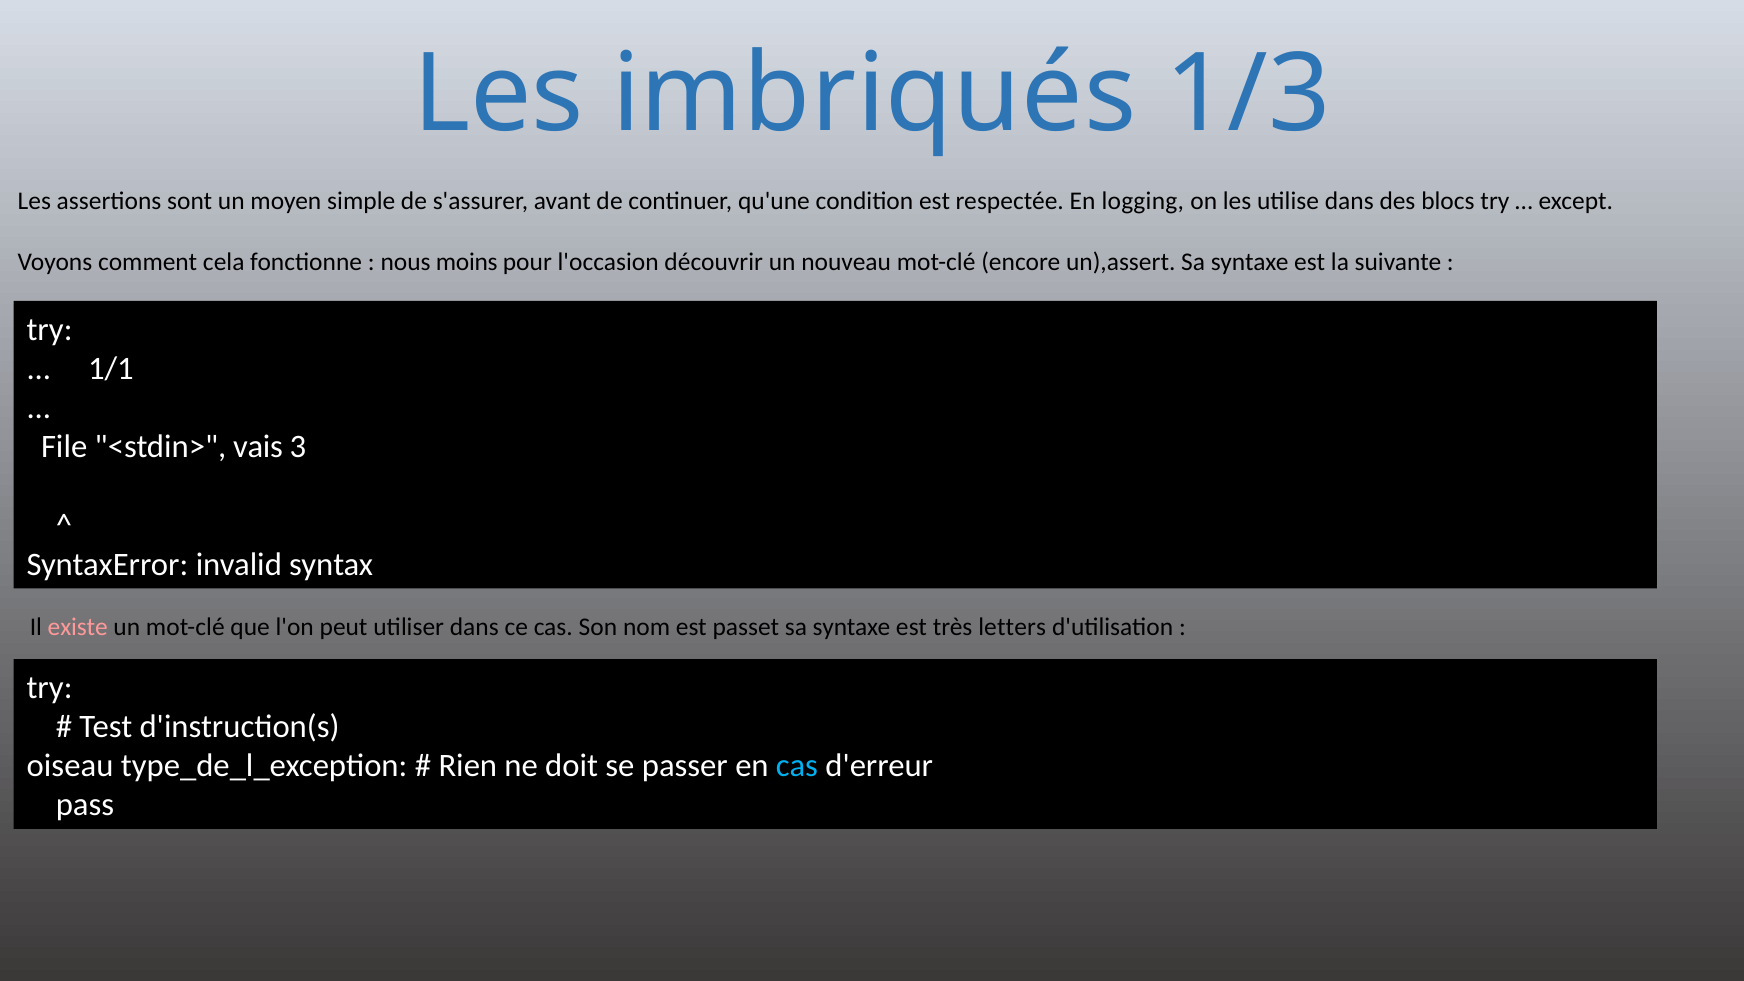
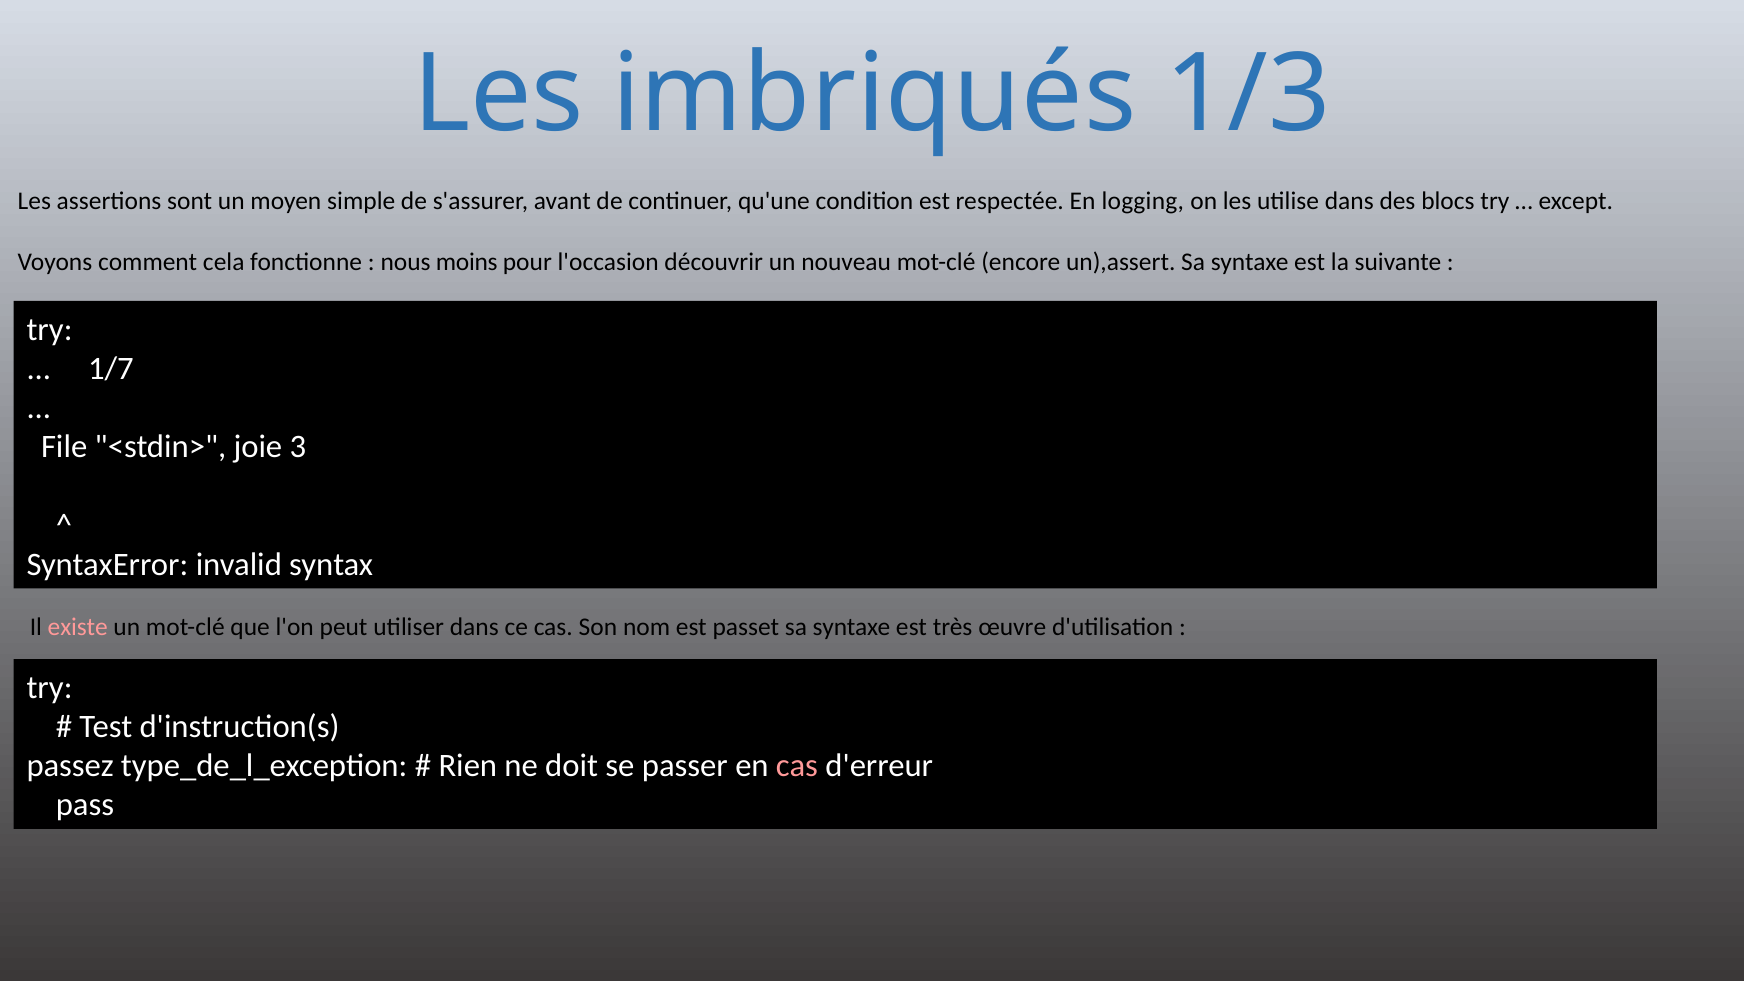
1/1: 1/1 -> 1/7 (111, 369)
vais: vais -> joie (258, 447)
letters: letters -> œuvre (1012, 627)
oiseau: oiseau -> passez (70, 766)
cas colour: light blue -> pink (797, 766)
